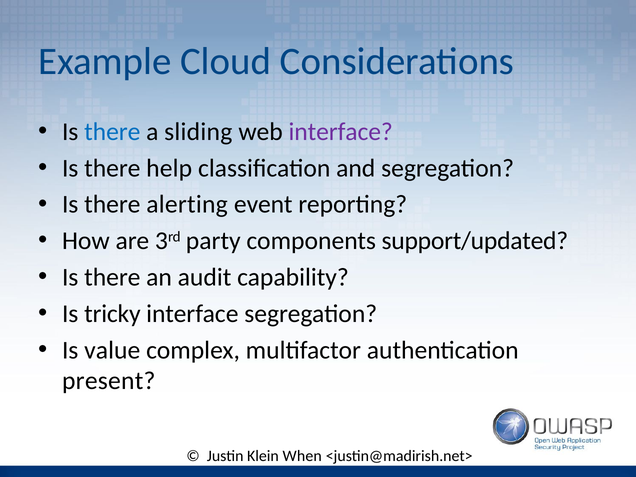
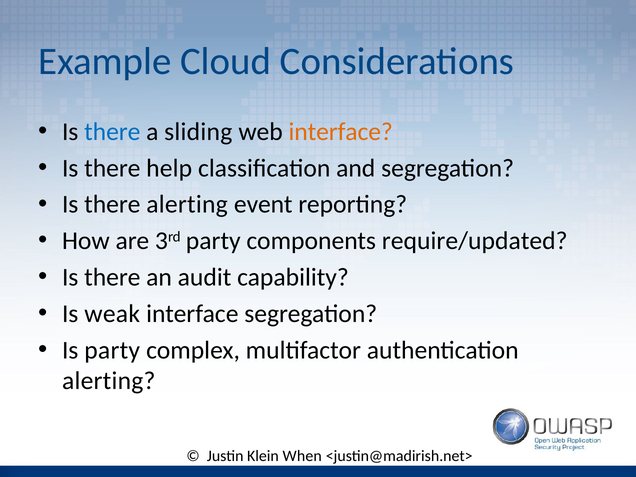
interface colour: purple -> orange (341, 132)
support/updated: support/updated -> require/updated (475, 241)
tricky: tricky -> weak (112, 314)
Is value: value -> party (112, 350)
present: present -> alerting (109, 381)
